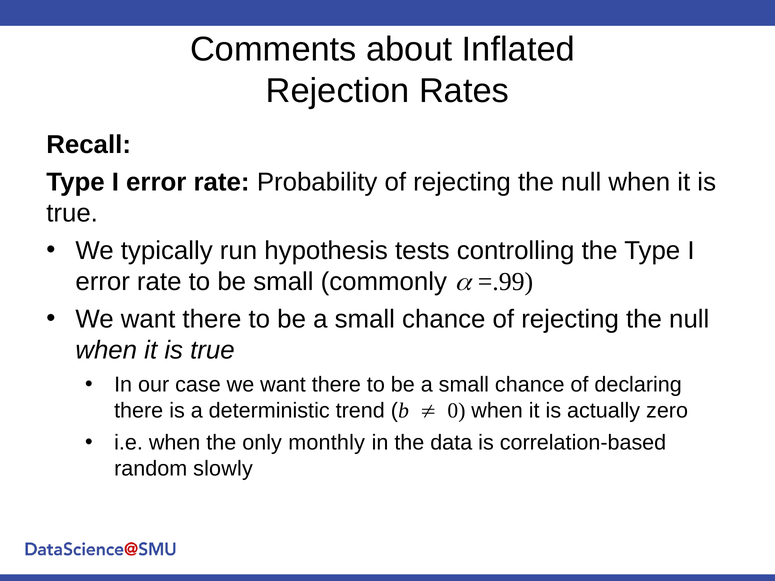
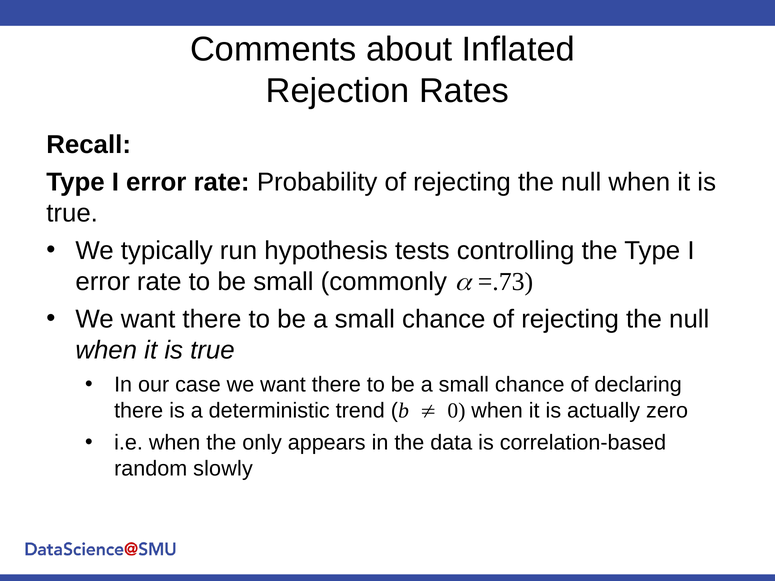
=.99: =.99 -> =.73 (505, 282)
monthly: monthly -> appears (327, 443)
